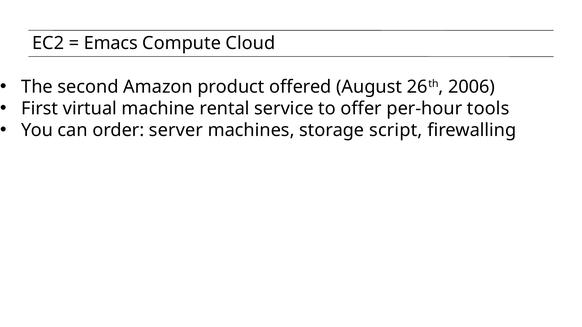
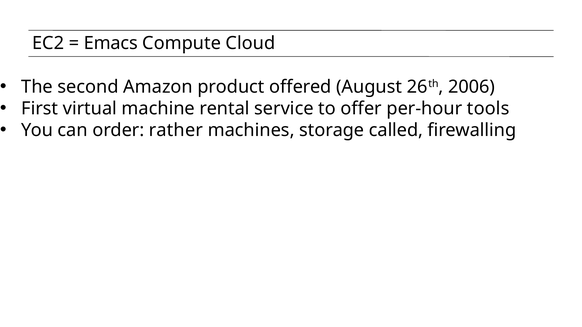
server: server -> rather (176, 130)
script: script -> called (396, 130)
